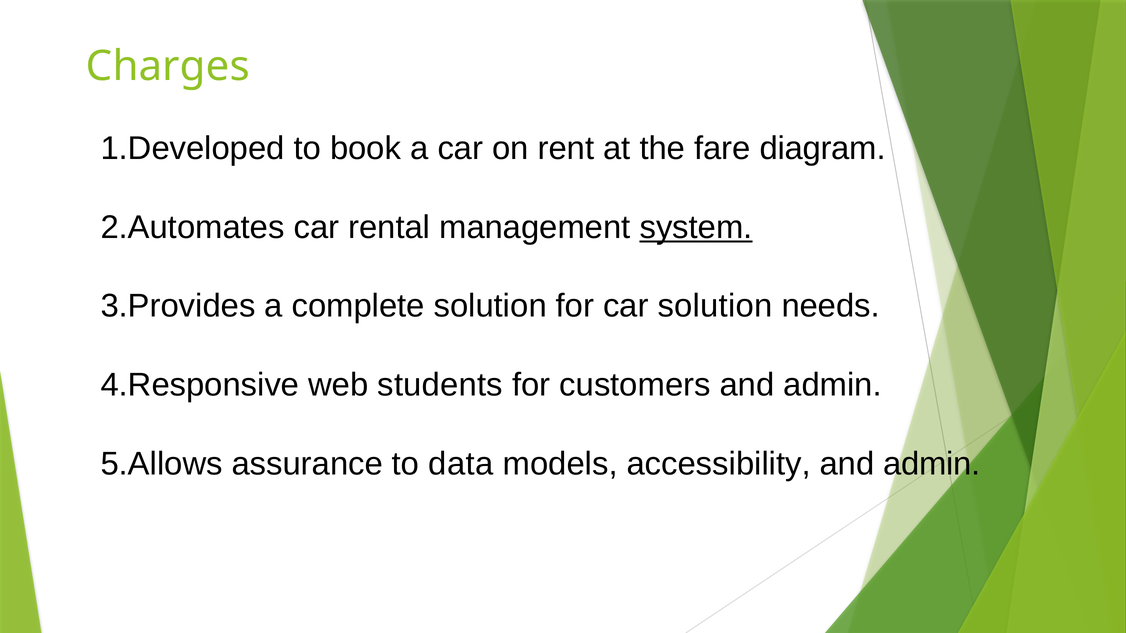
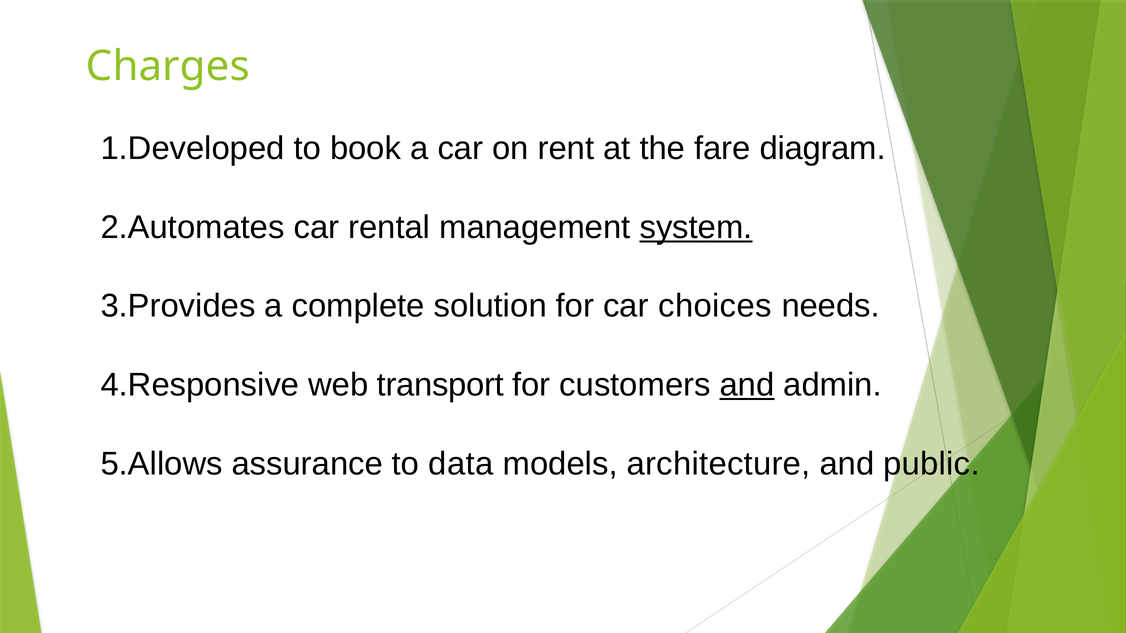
car solution: solution -> choices (715, 306)
students: students -> transport (440, 385)
and underline: none -> present (747, 385)
accessibility: accessibility -> architecture (719, 464)
admin: admin -> public (932, 464)
